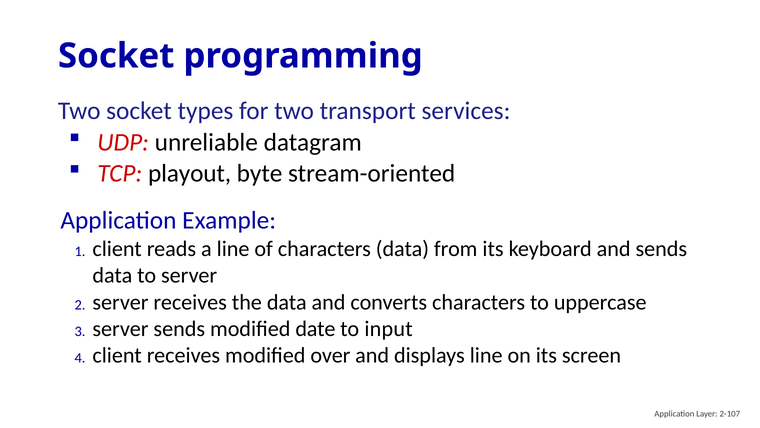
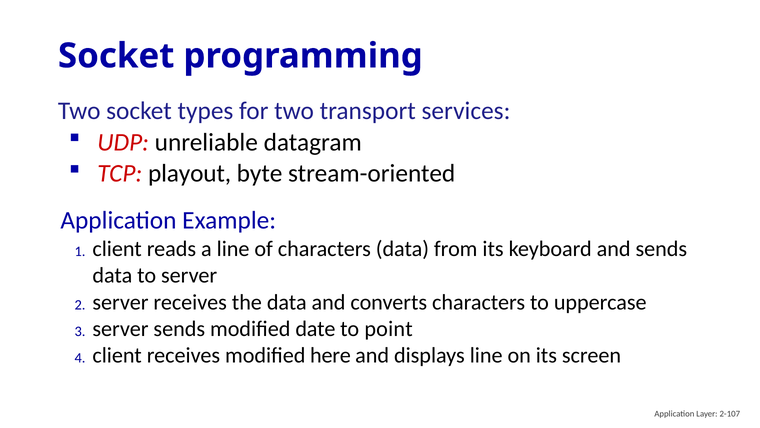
input: input -> point (389, 329)
over: over -> here (330, 355)
